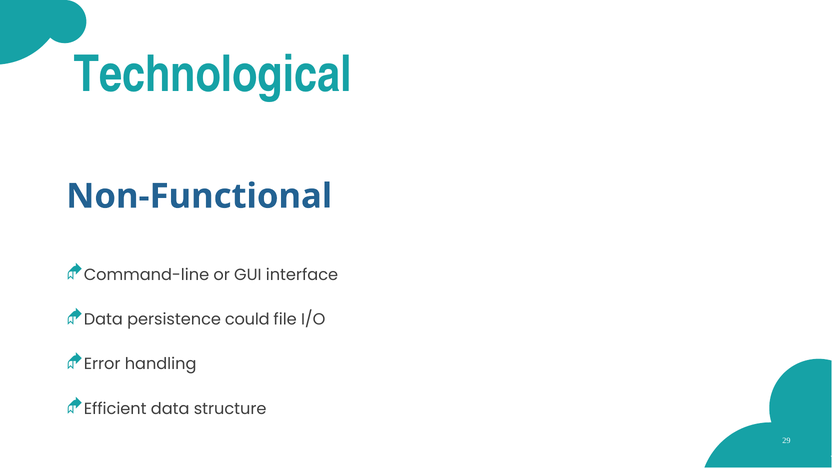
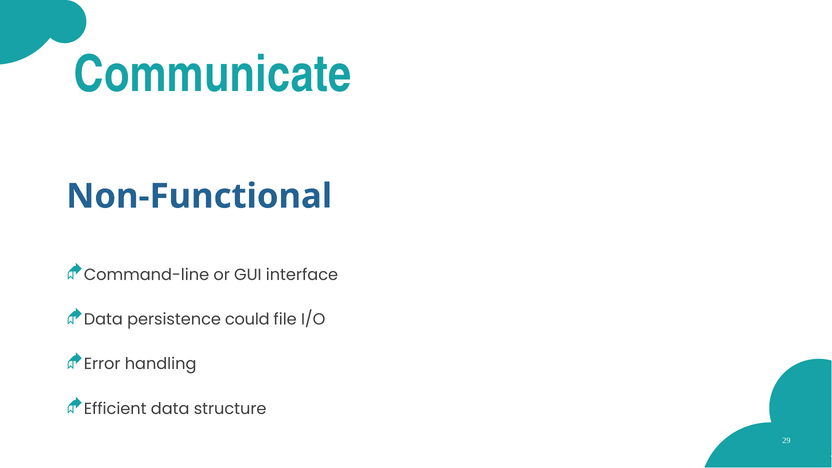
Technological: Technological -> Communicate (213, 75)
